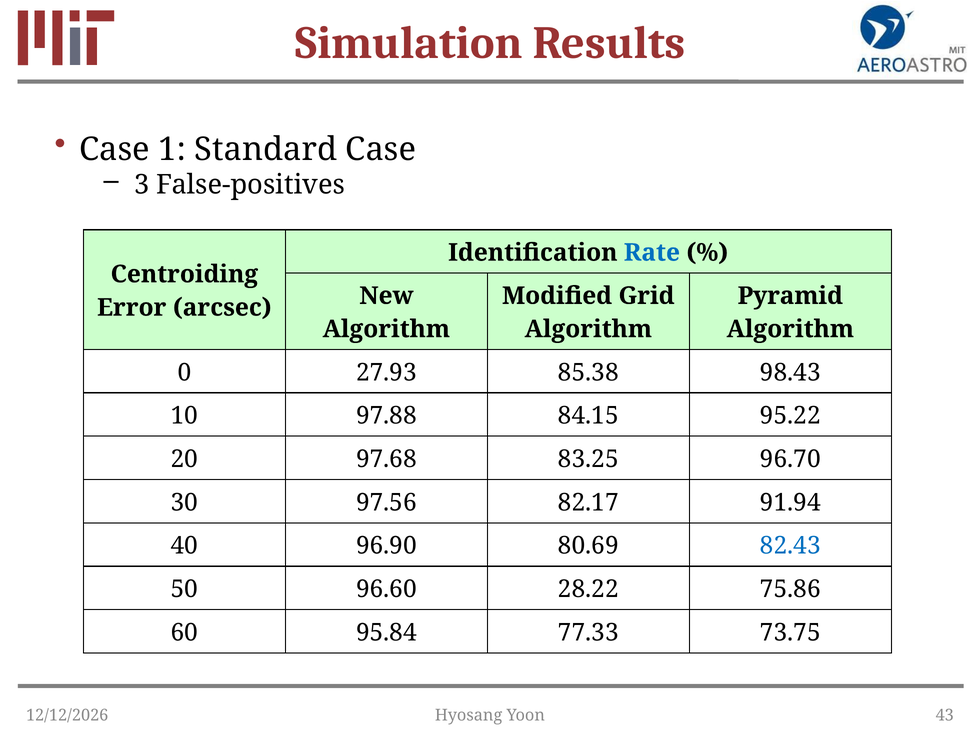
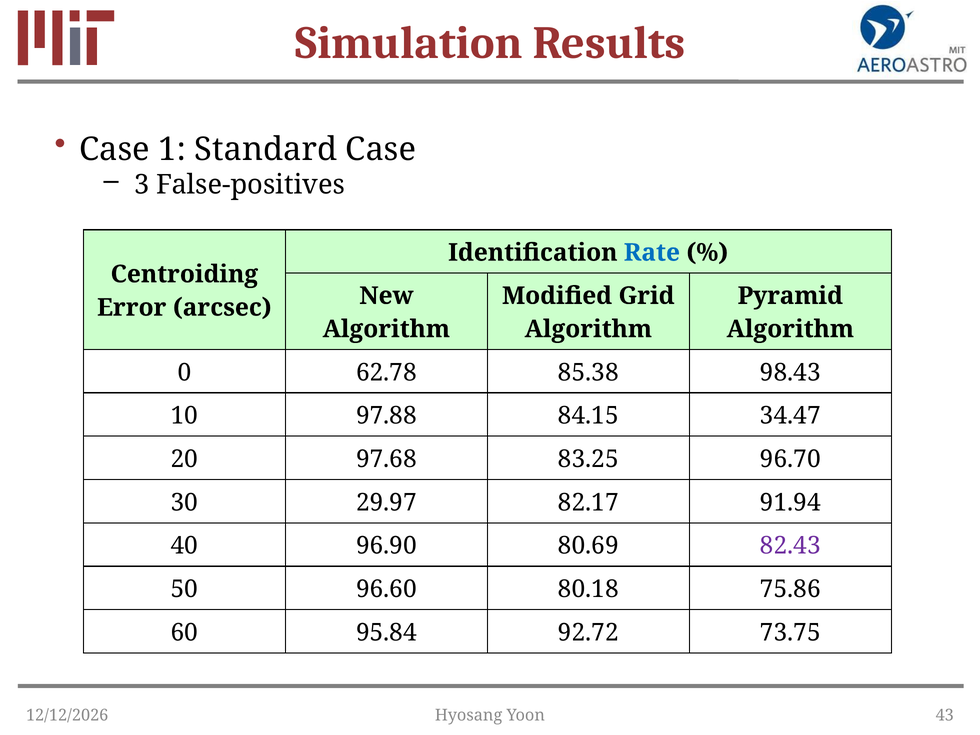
27.93: 27.93 -> 62.78 (386, 372)
95.22: 95.22 -> 34.47 (790, 416)
97.56: 97.56 -> 29.97 (386, 503)
82.43 colour: blue -> purple (790, 546)
28.22: 28.22 -> 80.18 (588, 589)
77.33: 77.33 -> 92.72 (588, 633)
